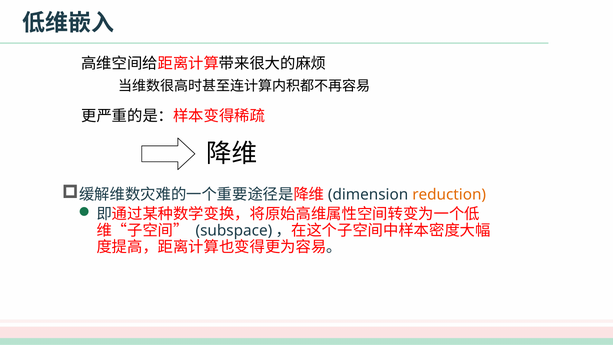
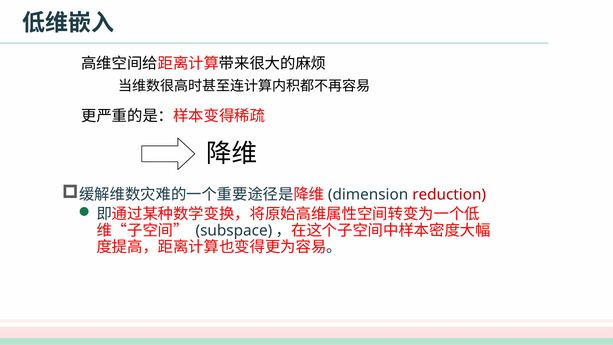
reduction colour: orange -> red (449, 194)
